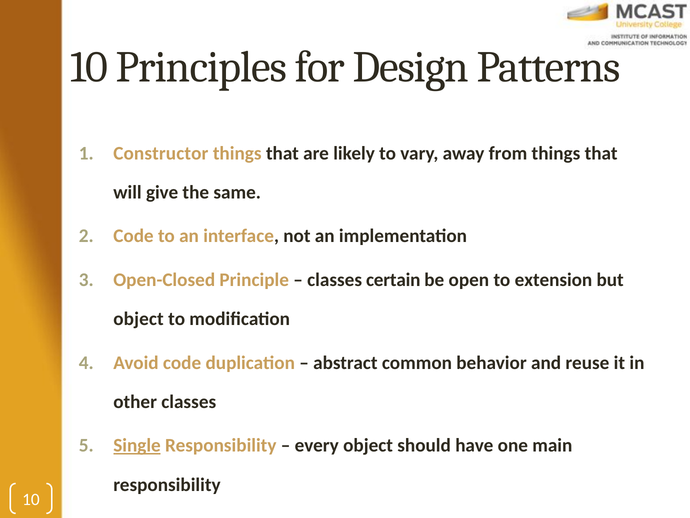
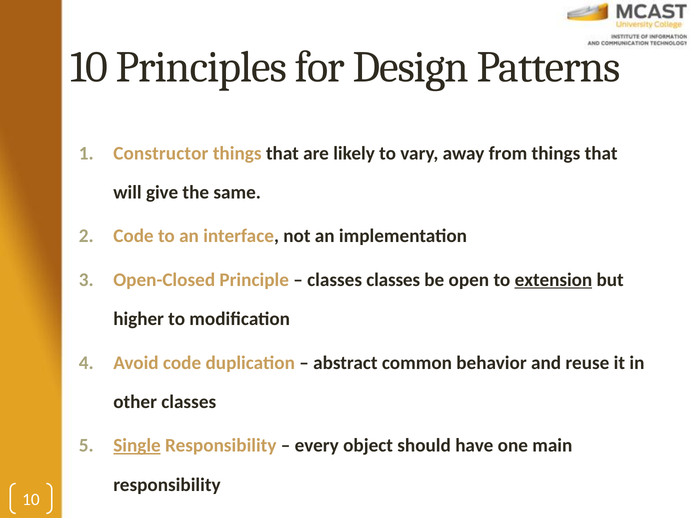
classes certain: certain -> classes (393, 280)
extension underline: none -> present (553, 280)
object: object -> higher (139, 319)
